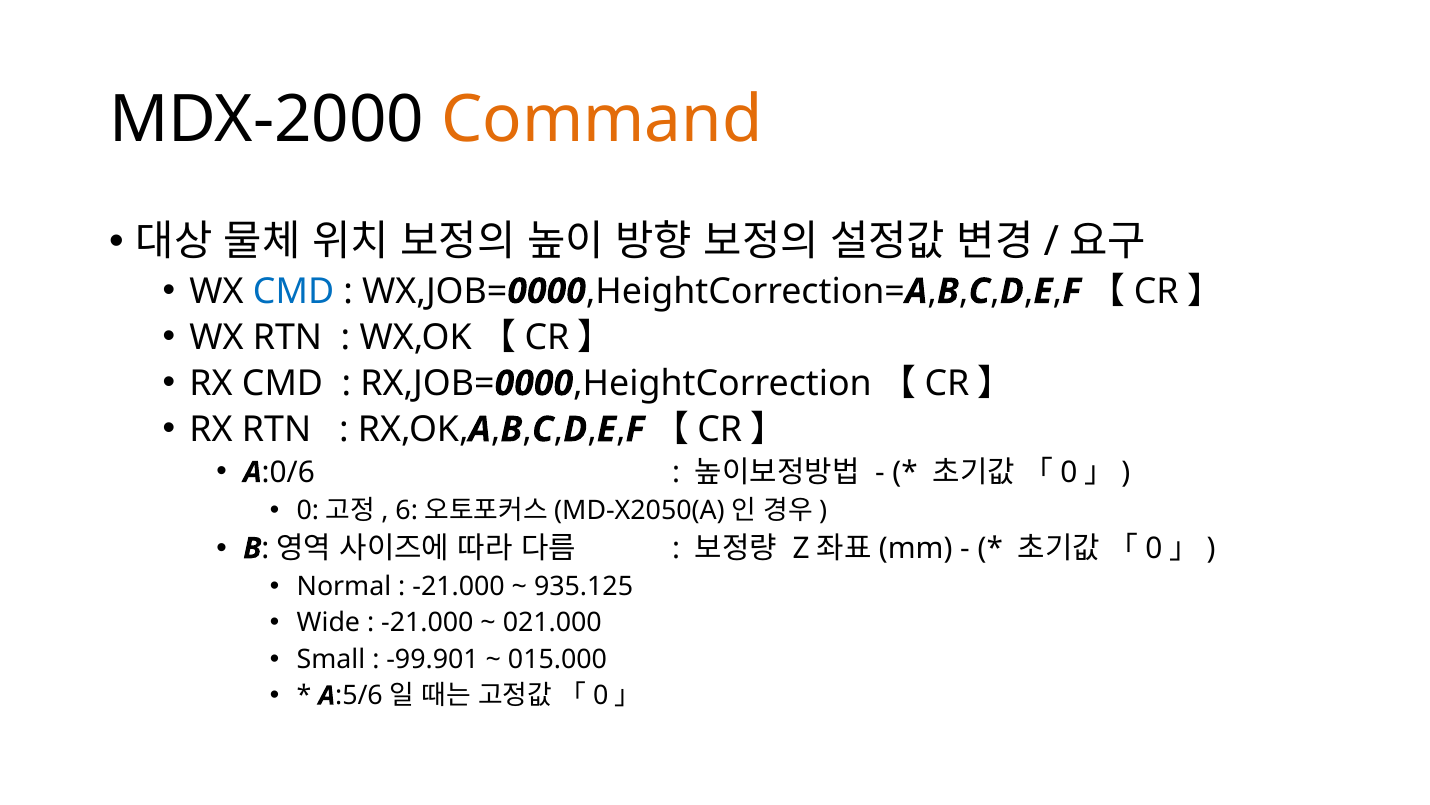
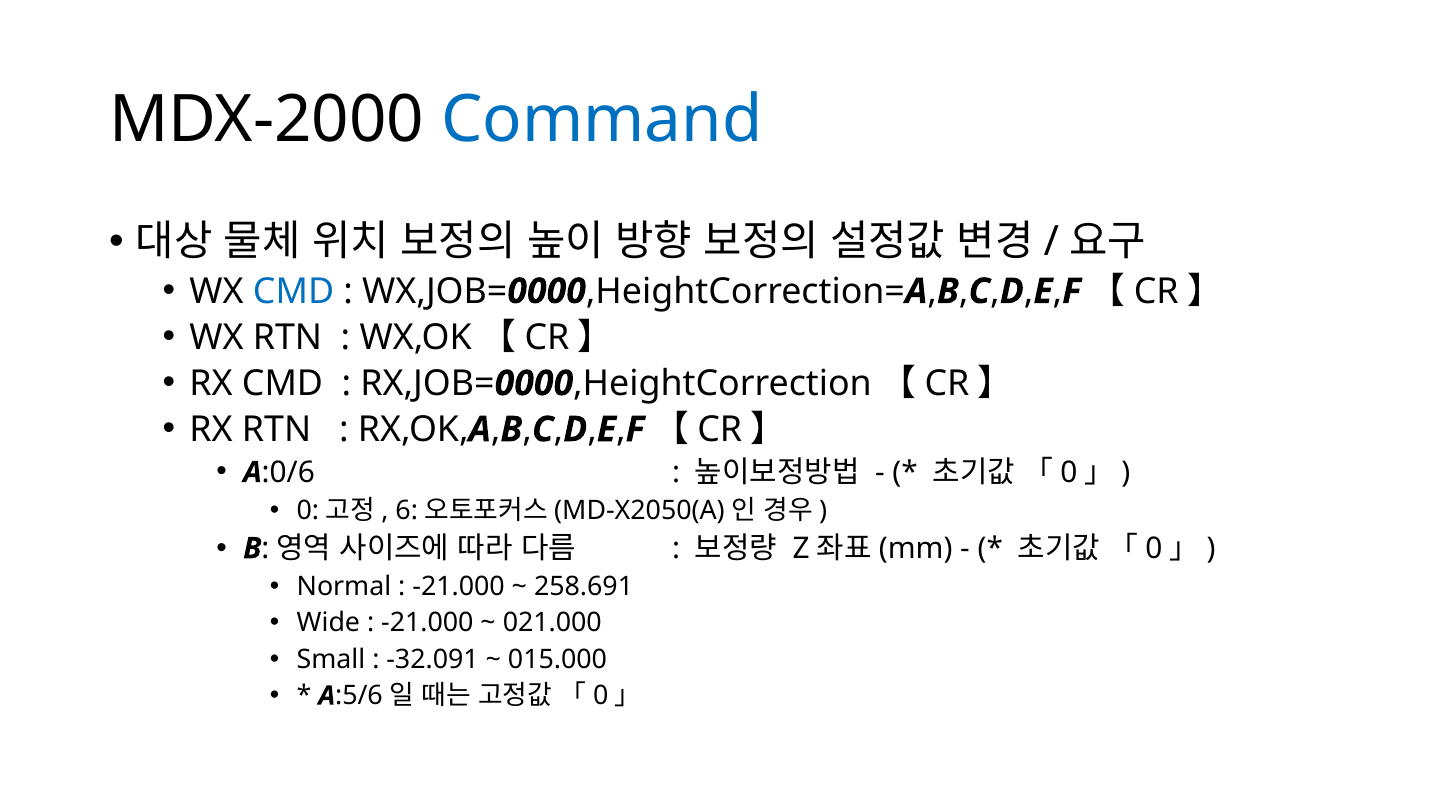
Command colour: orange -> blue (602, 120)
935.125: 935.125 -> 258.691 (584, 586)
-99.901: -99.901 -> -32.091 (433, 659)
